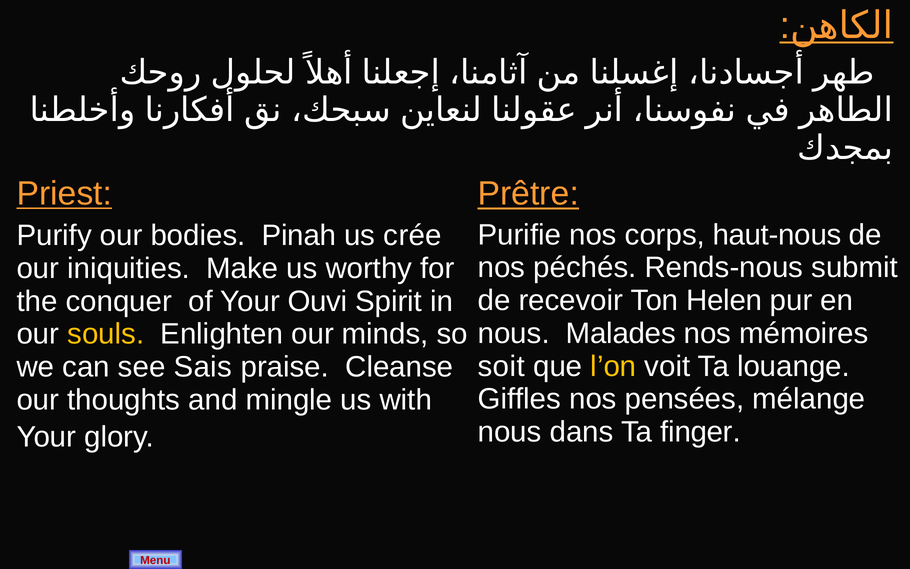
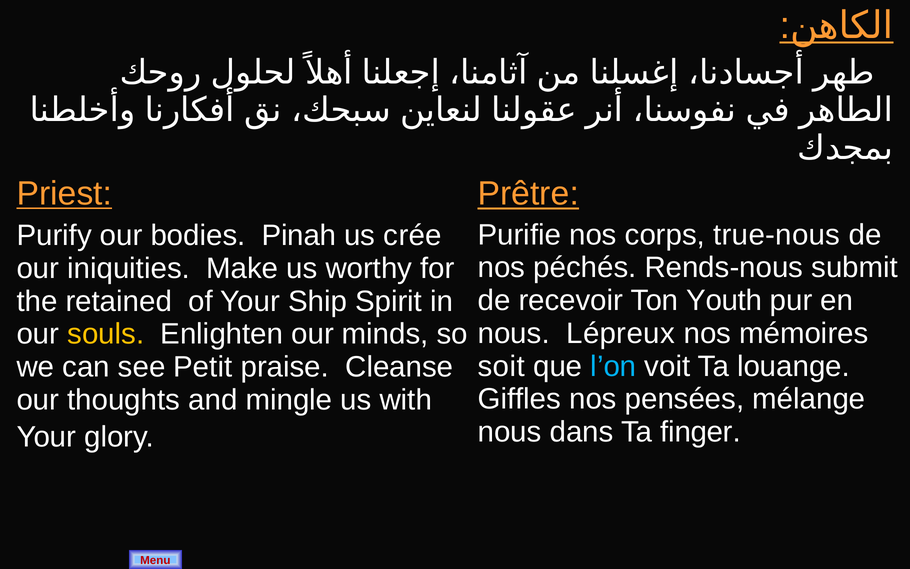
haut-nous: haut-nous -> true-nous (777, 235)
Helen: Helen -> Youth (724, 300)
conquer: conquer -> retained (119, 301)
Ouvi: Ouvi -> Ship (317, 301)
Malades: Malades -> Lépreux (621, 333)
l’on colour: yellow -> light blue (613, 366)
Sais: Sais -> Petit (203, 367)
